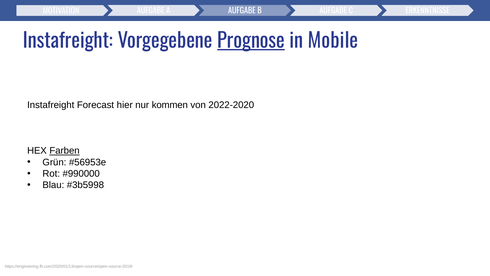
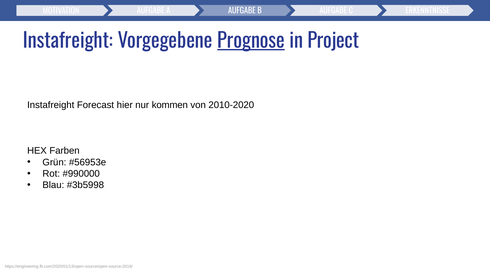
Mobile: Mobile -> Project (333, 41)
2022-2020: 2022-2020 -> 2010-2020 (231, 105)
Farben underline: present -> none (65, 151)
